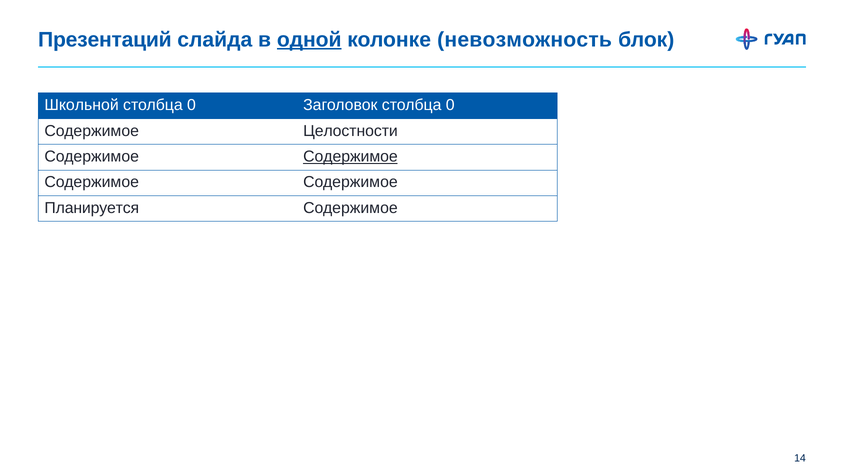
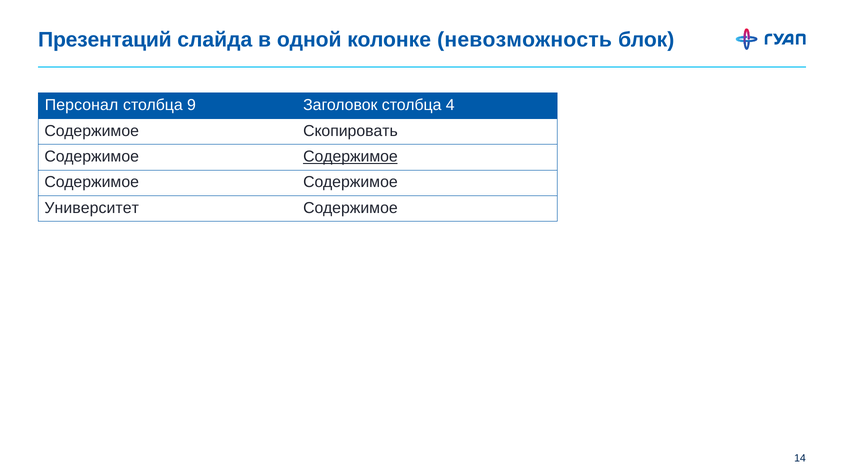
одной underline: present -> none (309, 40)
Школьной: Школьной -> Персонал (82, 105)
0: 0 -> 9 (192, 105)
Заголовок столбца 0: 0 -> 4 (450, 105)
Целостности: Целостности -> Скопировать (350, 131)
Планируется: Планируется -> Университет (92, 208)
